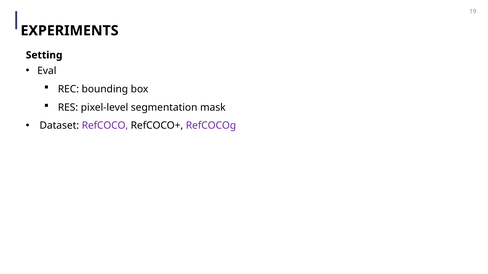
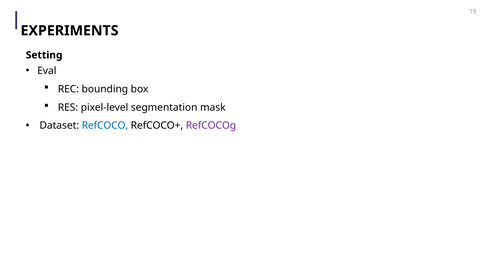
RefCOCO colour: purple -> blue (105, 126)
